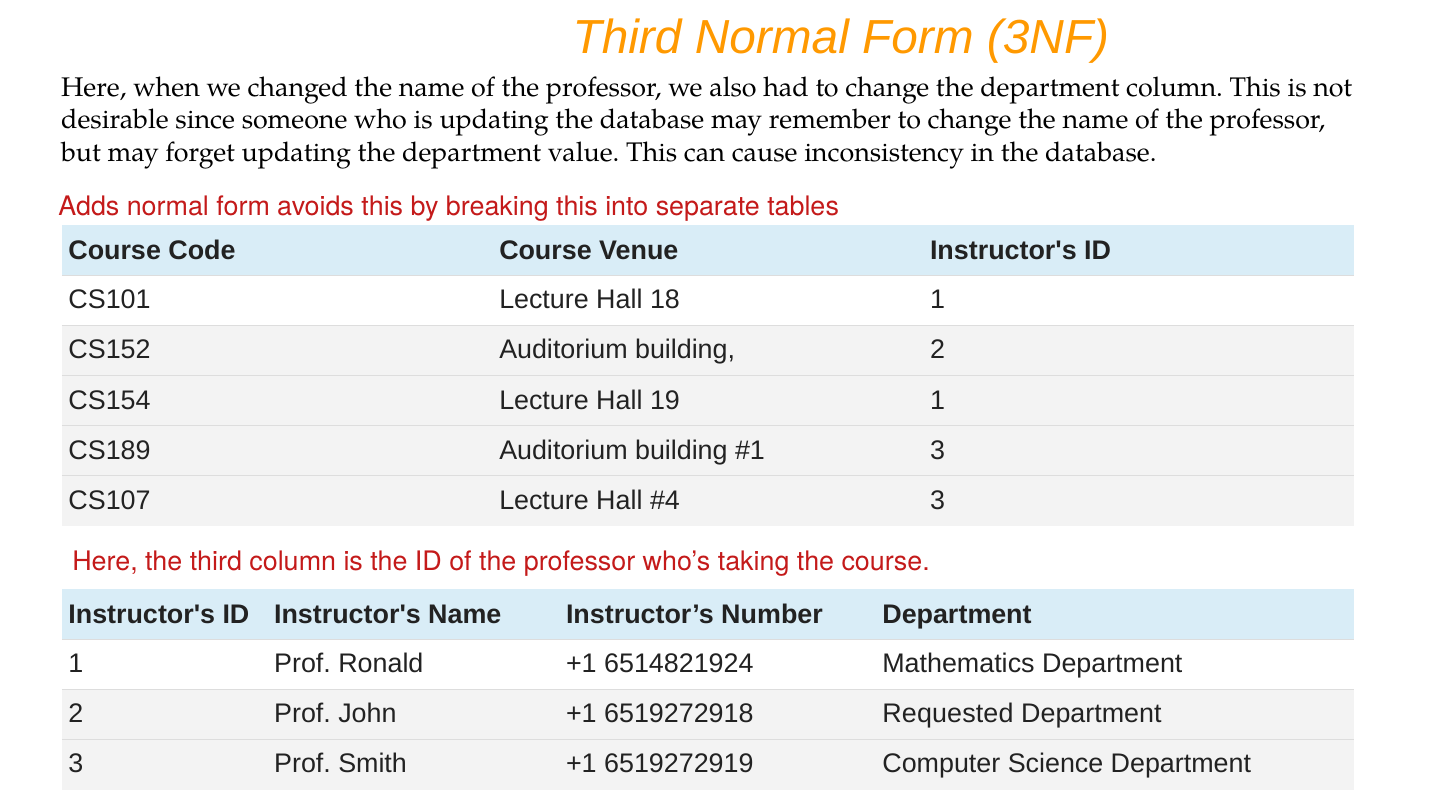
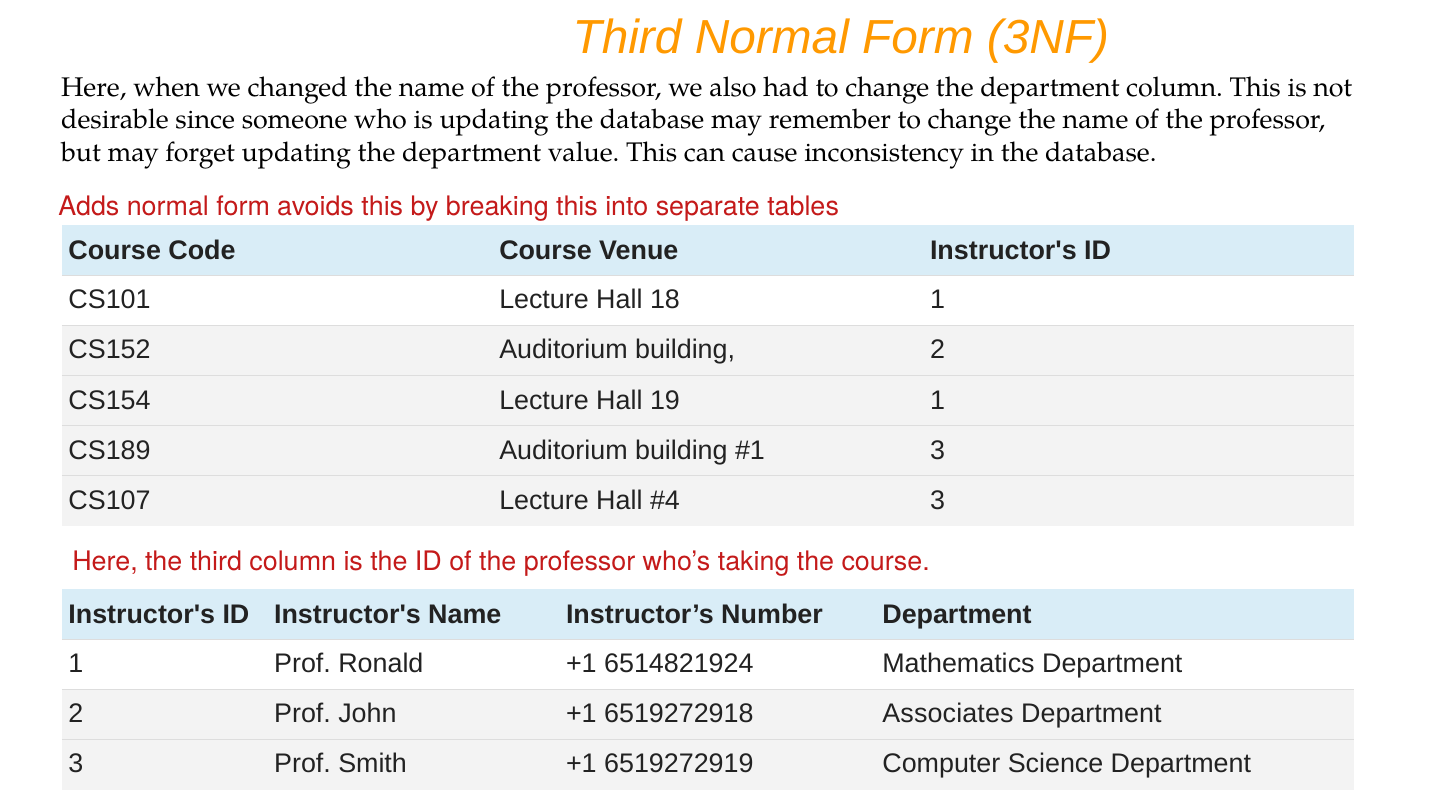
Requested: Requested -> Associates (948, 714)
